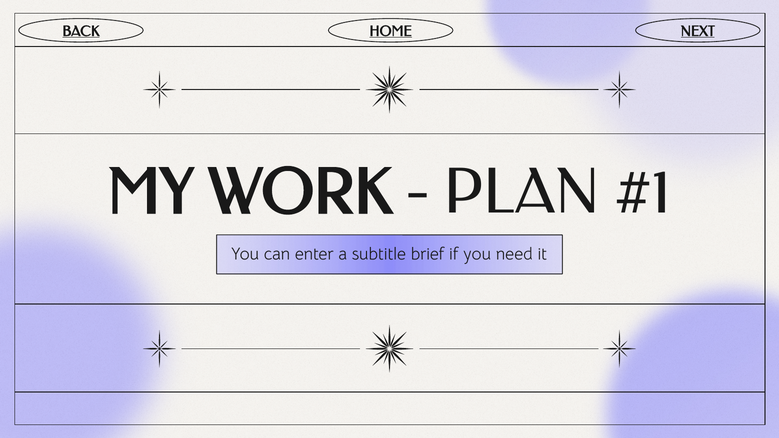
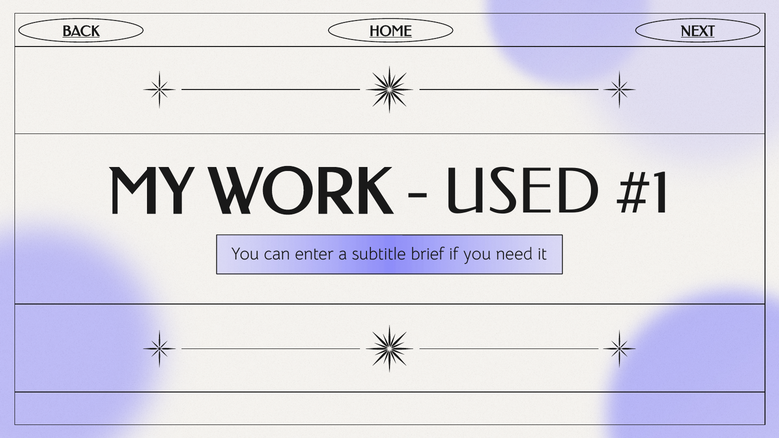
PLAN: PLAN -> USED (522, 193)
